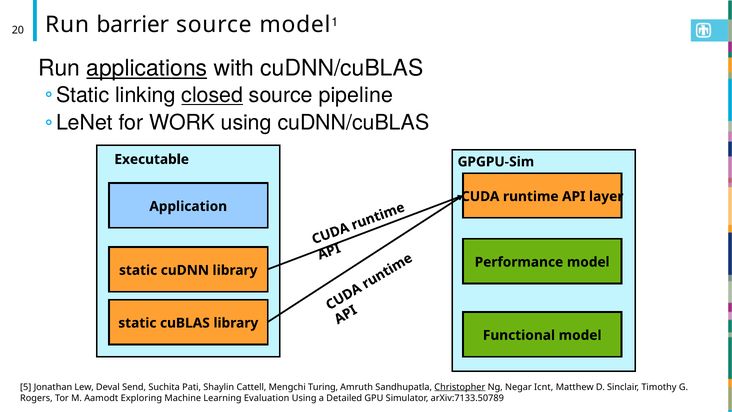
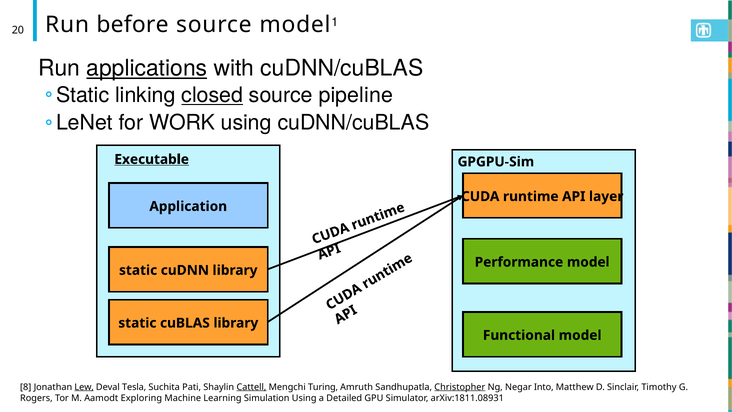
barrier: barrier -> before (132, 25)
Executable underline: none -> present (152, 159)
5: 5 -> 8 (26, 387)
Lew underline: none -> present (84, 387)
Send: Send -> Tesla (134, 387)
Cattell underline: none -> present (251, 387)
Icnt: Icnt -> Into (544, 387)
Evaluation: Evaluation -> Simulation (267, 398)
arXiv:7133.50789: arXiv:7133.50789 -> arXiv:1811.08931 (467, 398)
